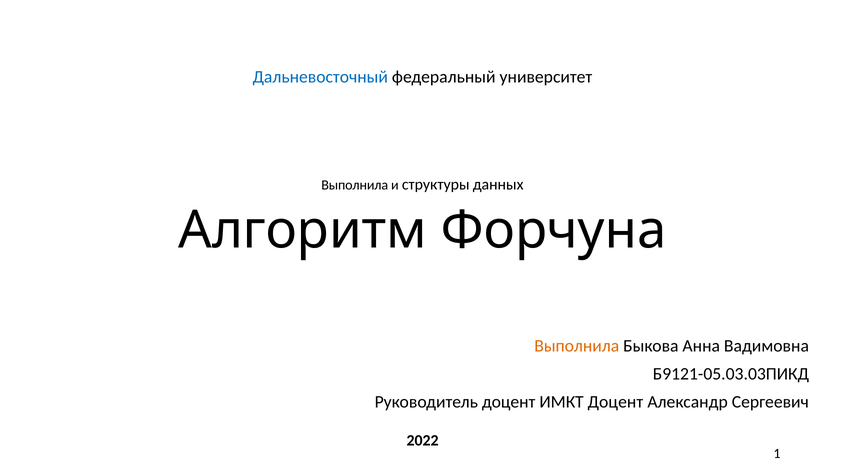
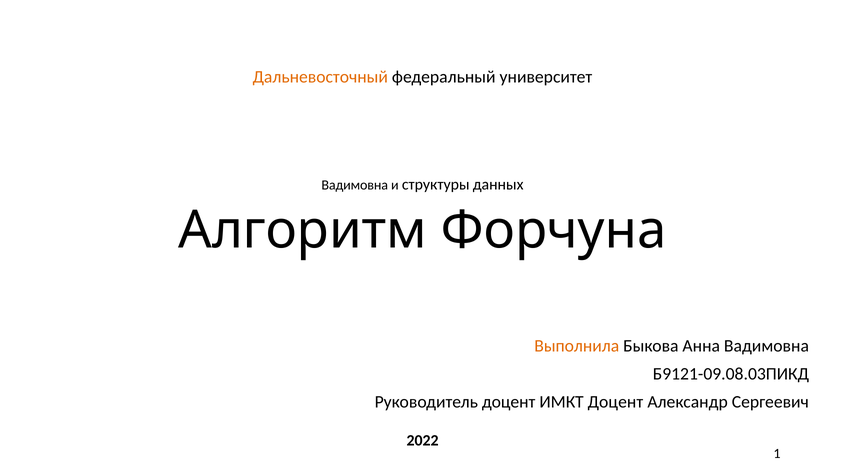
Дальневосточный colour: blue -> orange (320, 77)
Выполнила: Выполнила -> Вадимовна (355, 185)
Б9121-05.03.03ПИКД: Б9121-05.03.03ПИКД -> Б9121-09.08.03ПИКД (731, 374)
